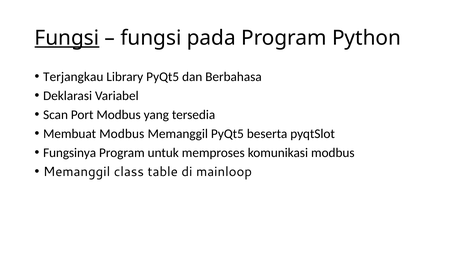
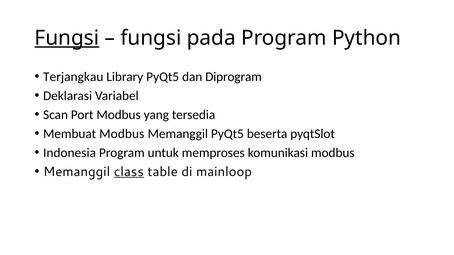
Berbahasa: Berbahasa -> Diprogram (234, 77)
Fungsinya: Fungsinya -> Indonesia (70, 153)
class underline: none -> present (129, 172)
